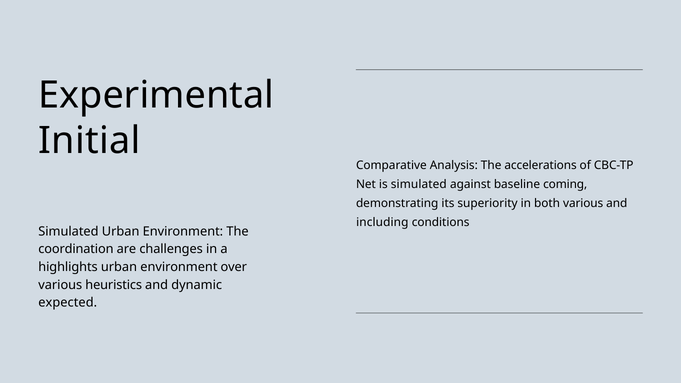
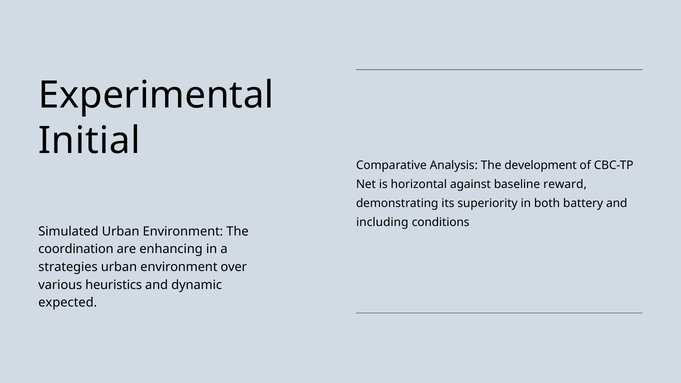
accelerations: accelerations -> development (541, 165)
is simulated: simulated -> horizontal (419, 184)
coming: coming -> reward (565, 184)
both various: various -> battery (583, 203)
challenges: challenges -> enhancing (171, 249)
highlights: highlights -> strategies (68, 267)
